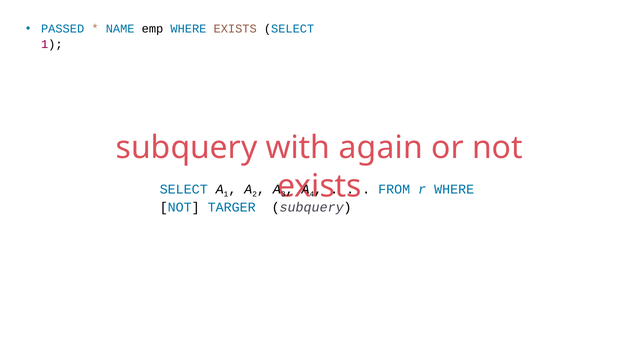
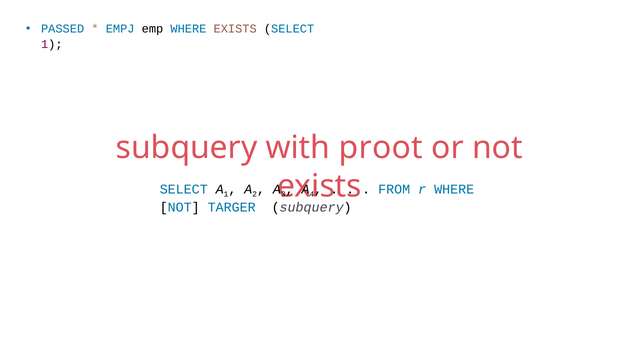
NAME: NAME -> EMPJ (120, 29)
again: again -> proot (381, 148)
